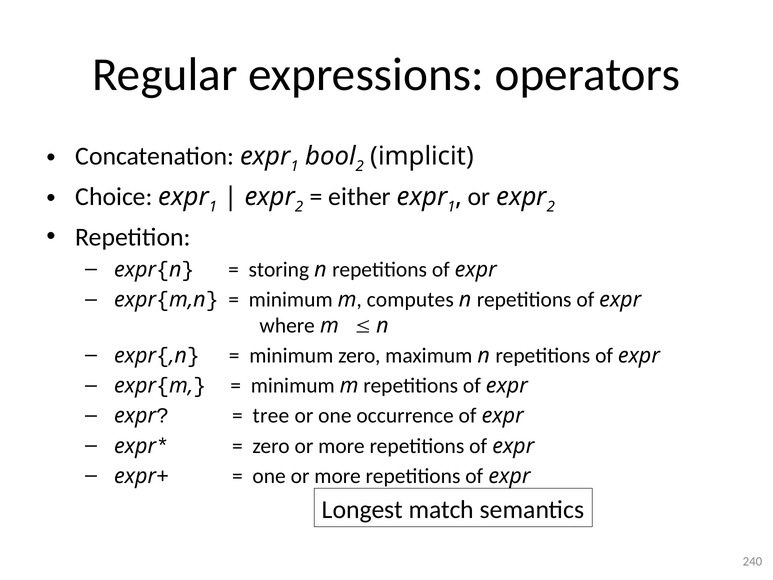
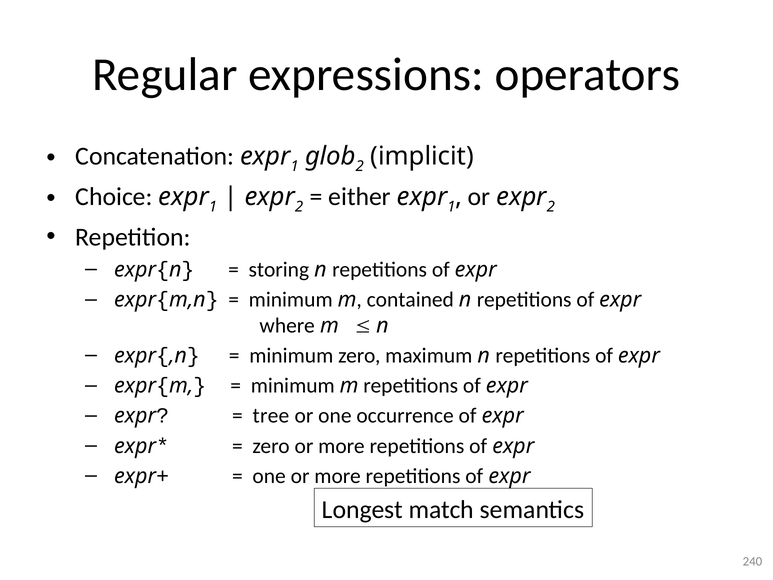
bool: bool -> glob (331, 156)
computes: computes -> contained (410, 300)
